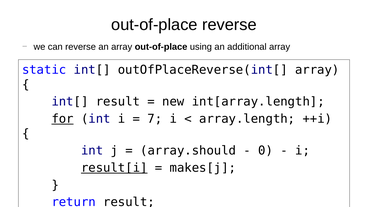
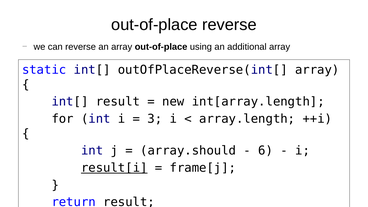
for underline: present -> none (63, 119)
7: 7 -> 3 (155, 119)
0: 0 -> 6 (266, 151)
makes[j: makes[j -> frame[j (203, 168)
